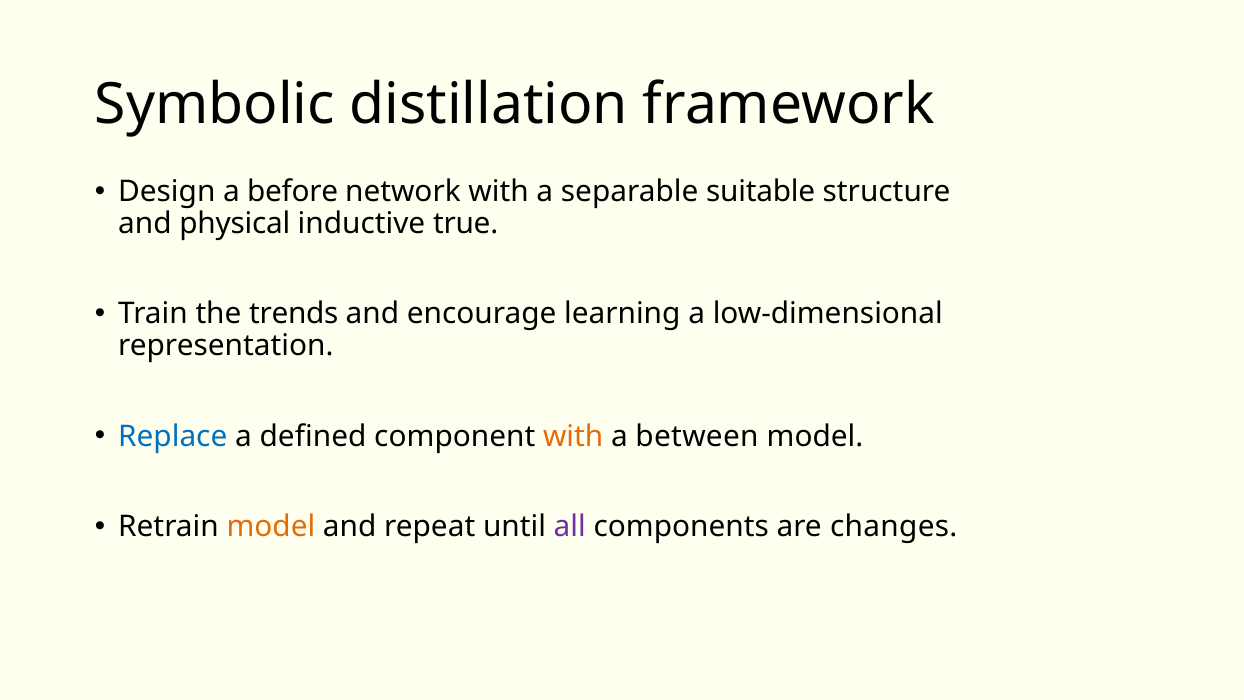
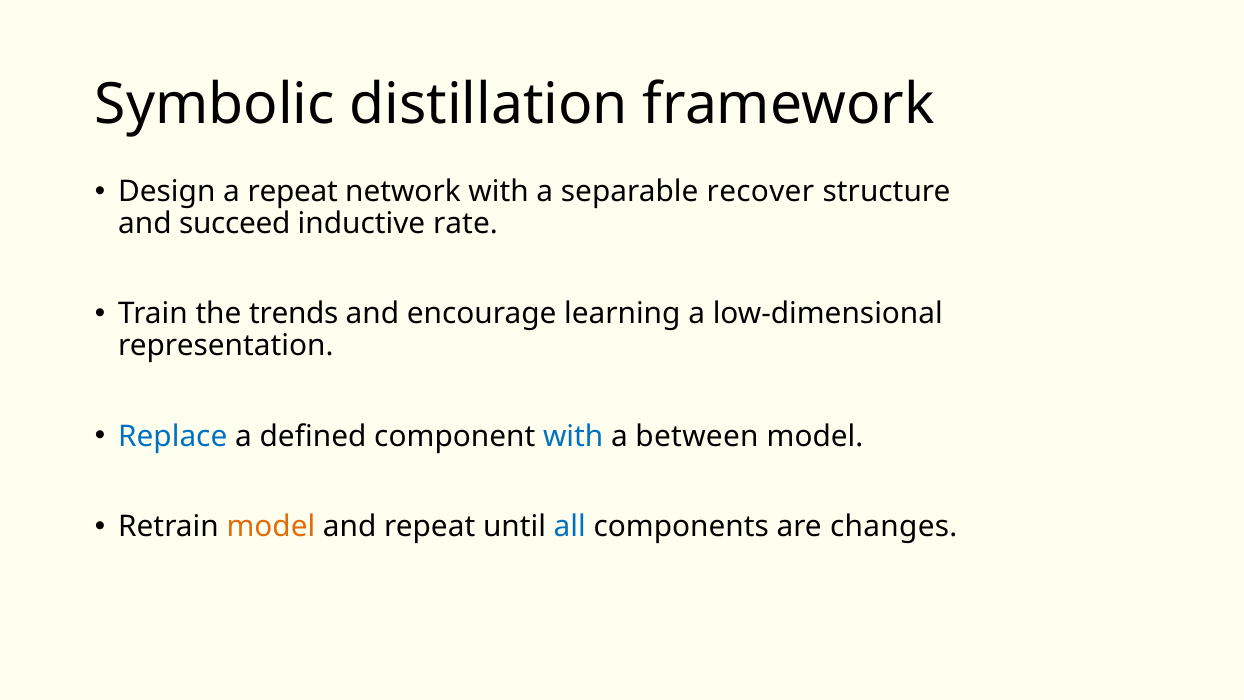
a before: before -> repeat (293, 191)
suitable: suitable -> recover (760, 191)
physical: physical -> succeed (235, 224)
true: true -> rate (465, 224)
with colour: orange -> blue (573, 436)
all colour: purple -> blue (570, 527)
